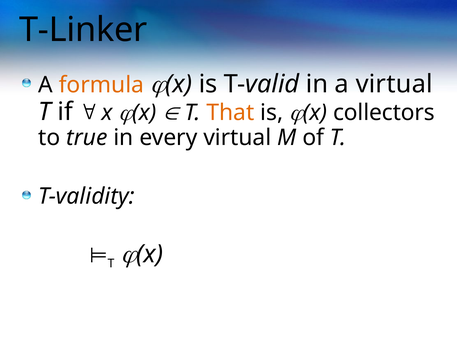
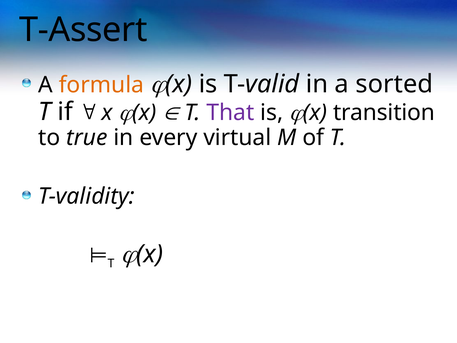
T-Linker: T-Linker -> T-Assert (83, 30)
a virtual: virtual -> sorted (394, 84)
That colour: orange -> purple (230, 112)
collectors: collectors -> transition (384, 112)
